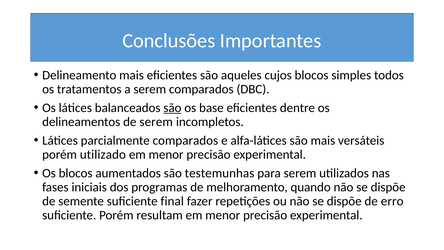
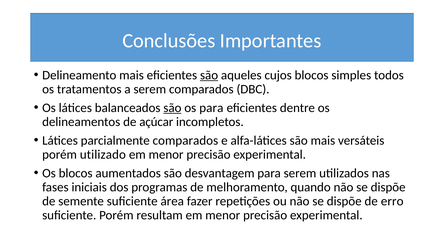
são underline: none -> present (209, 75)
os base: base -> para (211, 108)
de serem: serem -> açúcar (156, 122)
testemunhas: testemunhas -> desvantagem (220, 173)
final: final -> área (172, 201)
